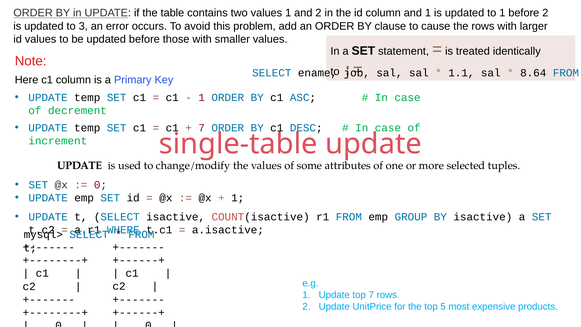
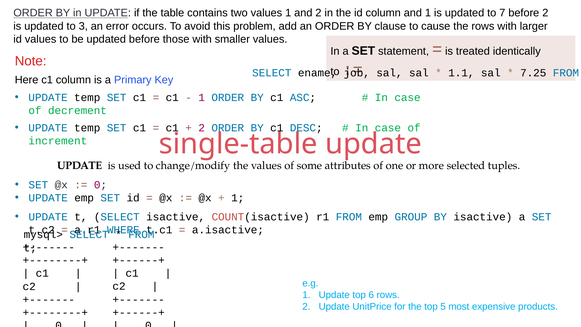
to 1: 1 -> 7 (502, 13)
8.64: 8.64 -> 7.25 (533, 73)
7: 7 -> 2 (202, 128)
top 7: 7 -> 6 (371, 295)
